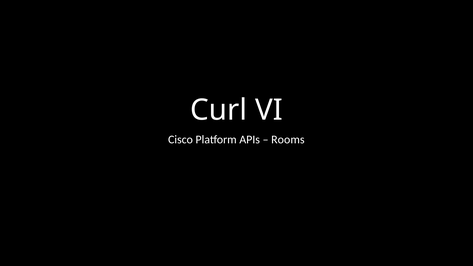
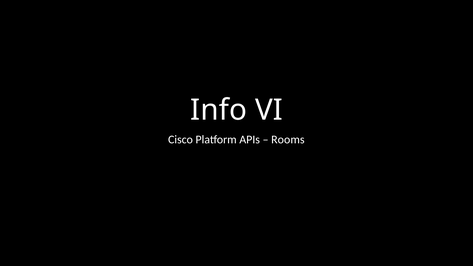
Curl: Curl -> Info (219, 110)
